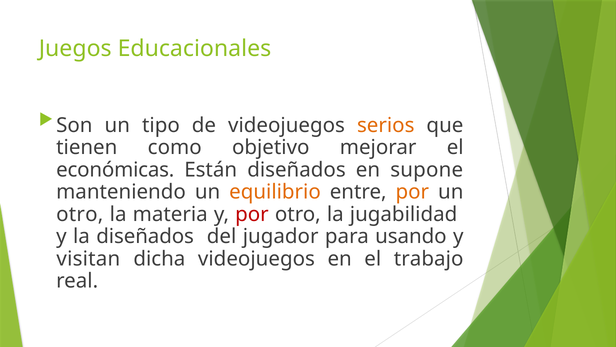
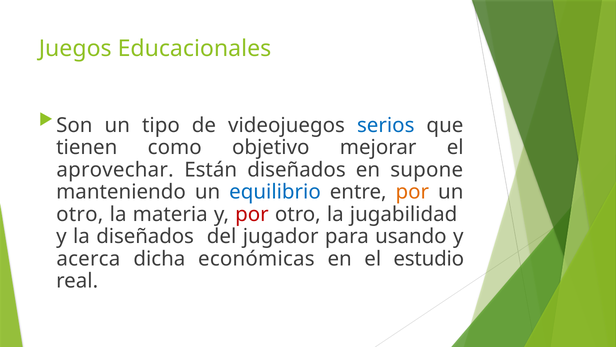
serios colour: orange -> blue (386, 125)
económicas: económicas -> aprovechar (115, 170)
equilibrio colour: orange -> blue (275, 192)
visitan: visitan -> acerca (88, 258)
dicha videojuegos: videojuegos -> económicas (256, 258)
trabajo: trabajo -> estudio (429, 258)
